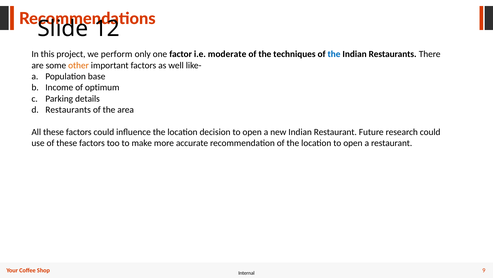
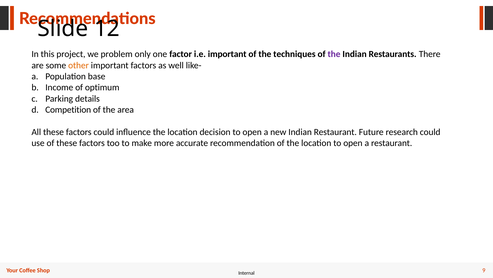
perform: perform -> problem (117, 54)
i.e moderate: moderate -> important (227, 54)
the colour: blue -> purple (334, 54)
Restaurants: Restaurants -> Competition (68, 110)
